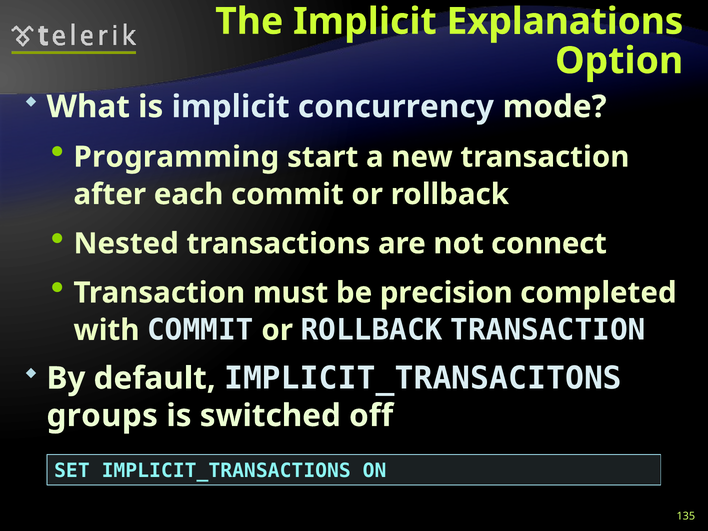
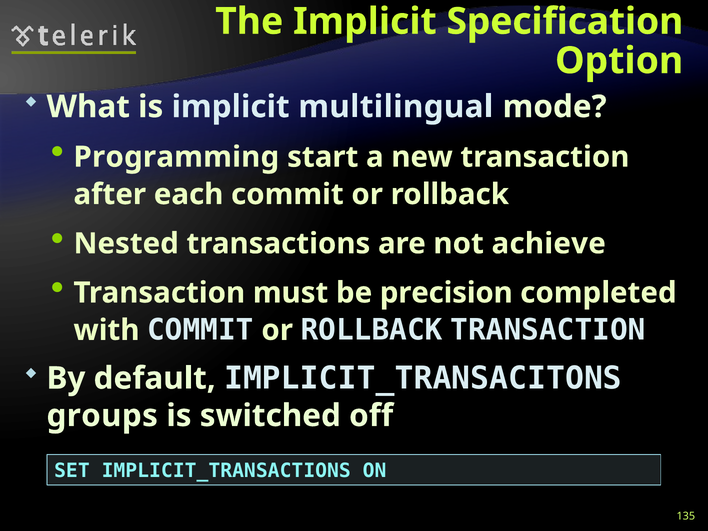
Explanations: Explanations -> Specification (565, 21)
concurrency: concurrency -> multilingual (396, 107)
connect: connect -> achieve (549, 244)
